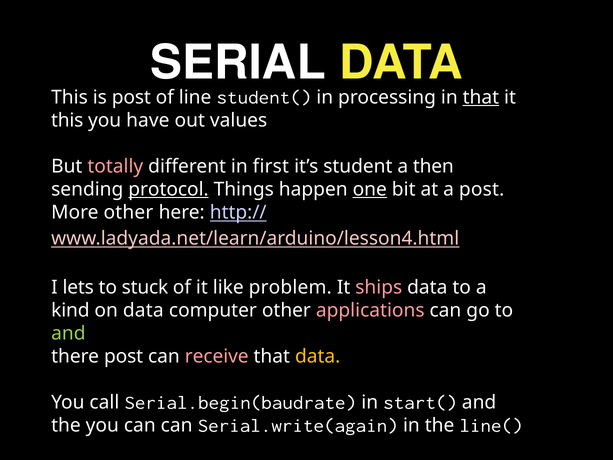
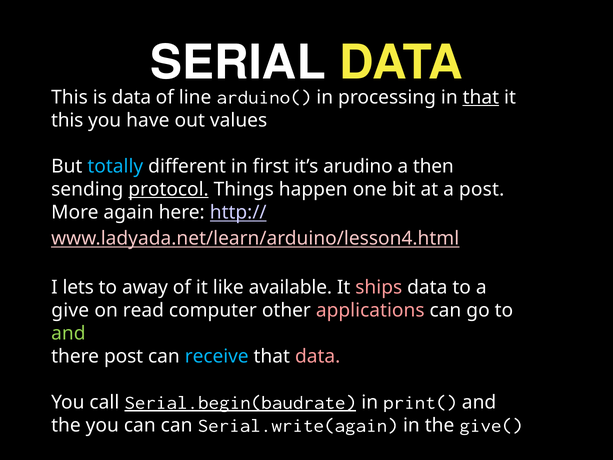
is post: post -> data (131, 97)
student(: student( -> arduino( (264, 97)
totally colour: pink -> light blue (115, 166)
student: student -> arudino (358, 166)
one underline: present -> none (370, 189)
More other: other -> again (129, 212)
stuck: stuck -> away (145, 287)
problem: problem -> available (290, 287)
kind: kind -> give (70, 310)
on data: data -> read (143, 310)
receive colour: pink -> light blue (217, 356)
data colour: yellow -> pink (318, 356)
Serial.begin(baudrate underline: none -> present (240, 402)
start(: start( -> print( (420, 402)
line(: line( -> give( (491, 425)
